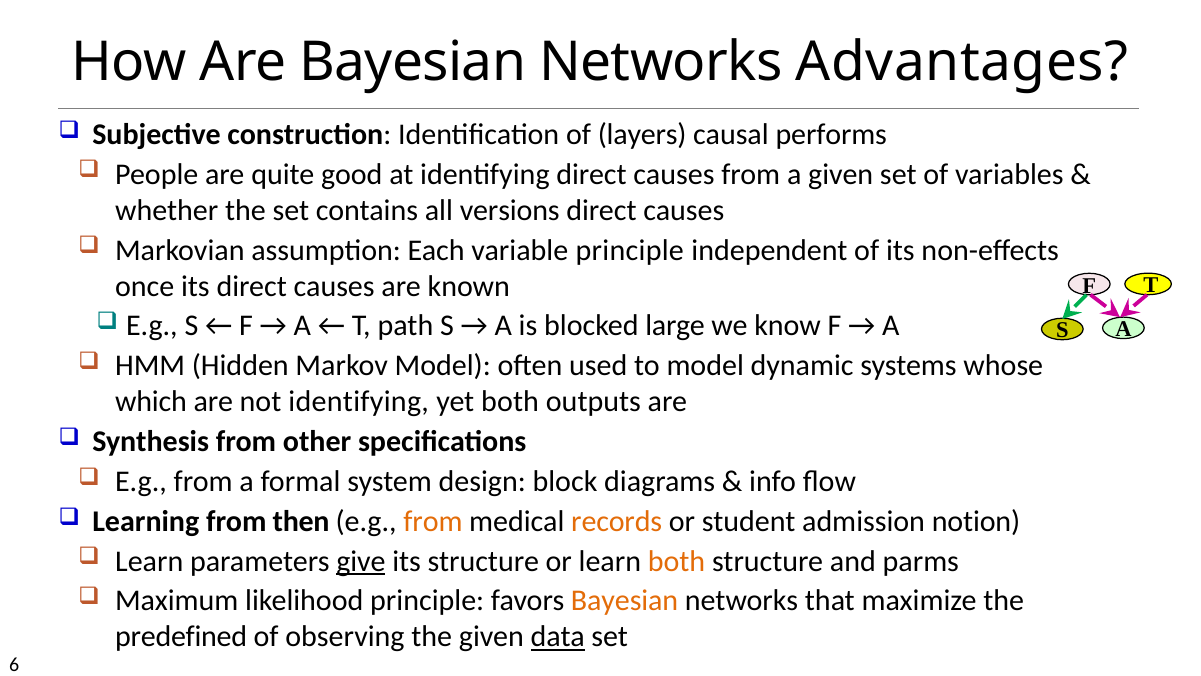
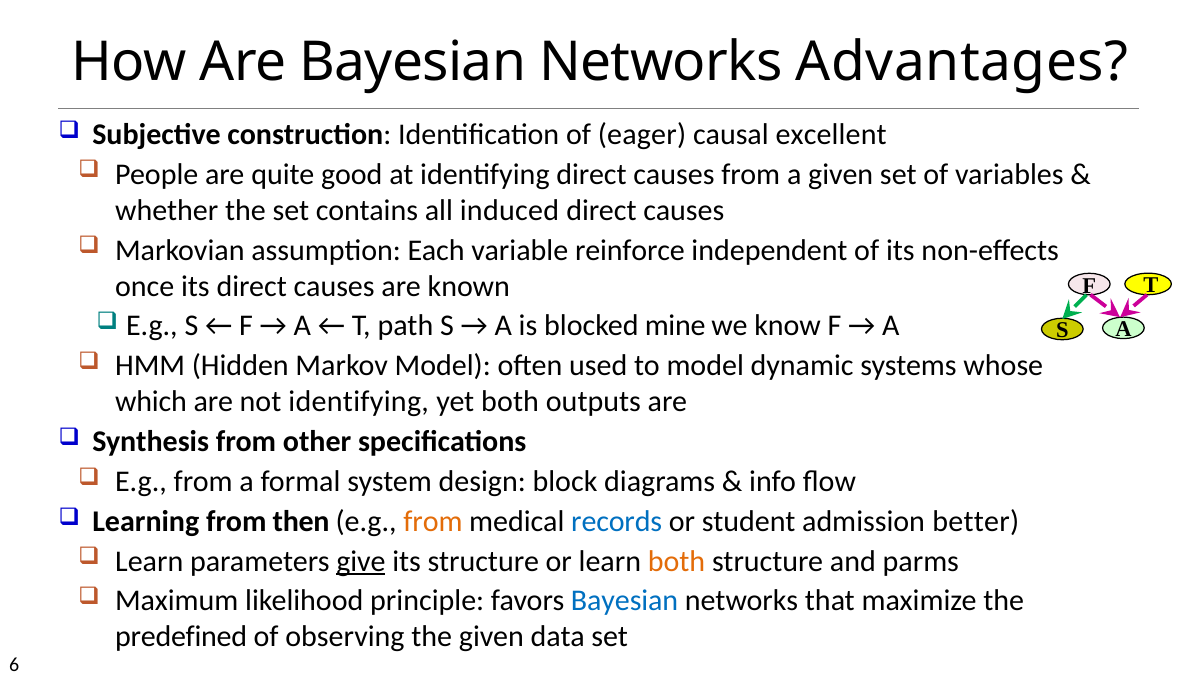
layers: layers -> eager (642, 134)
performs: performs -> excellent (831, 134)
versions: versions -> induced (509, 210)
variable principle: principle -> reinforce (630, 250)
large: large -> mine (675, 326)
records colour: orange -> blue (617, 521)
notion: notion -> better (976, 521)
Bayesian colour: orange -> blue (625, 601)
data underline: present -> none (558, 637)
